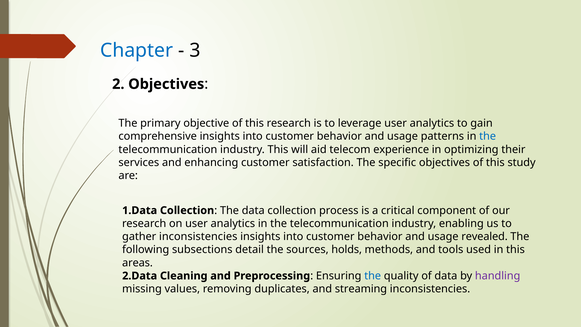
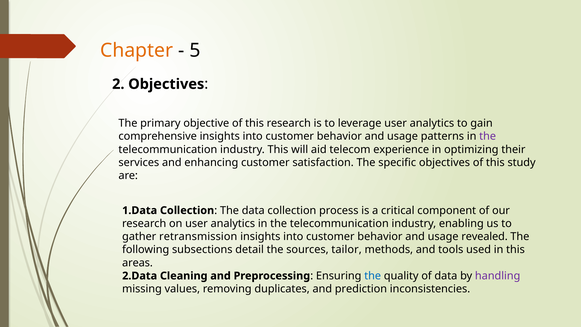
Chapter colour: blue -> orange (137, 50)
3: 3 -> 5 (195, 50)
the colour: blue -> purple (488, 136)
gather inconsistencies: inconsistencies -> retransmission (198, 236)
holds: holds -> tailor (347, 250)
streaming: streaming -> prediction (361, 289)
